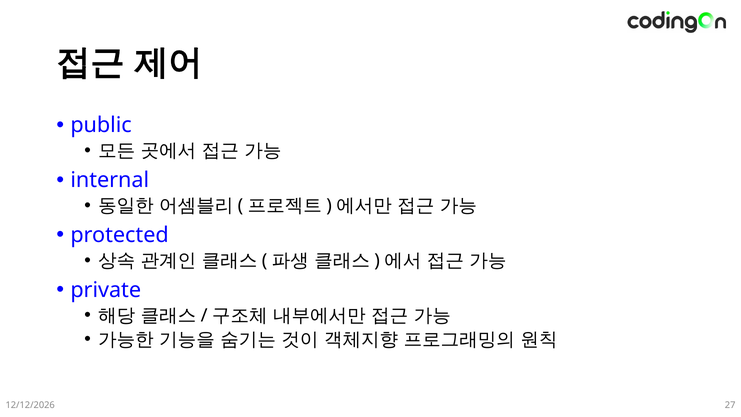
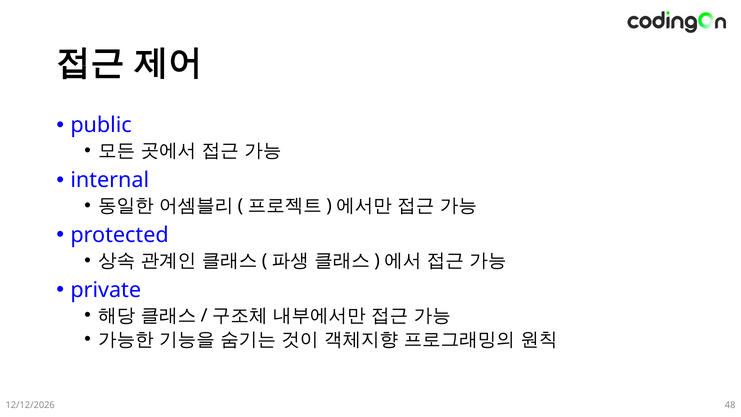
27: 27 -> 48 (730, 405)
